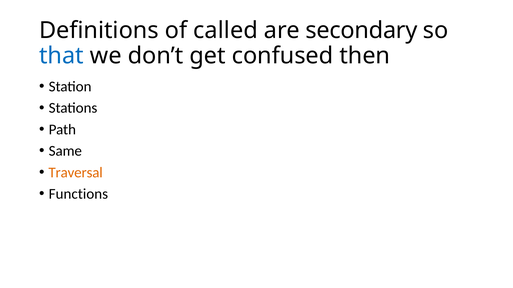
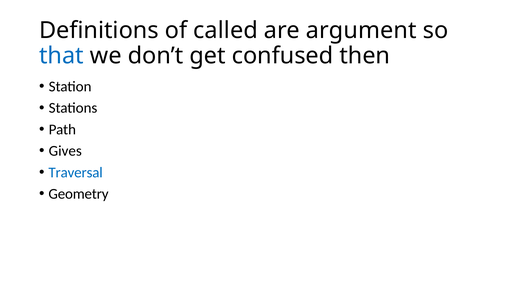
secondary: secondary -> argument (361, 30)
Same: Same -> Gives (65, 151)
Traversal colour: orange -> blue (76, 173)
Functions: Functions -> Geometry (79, 194)
